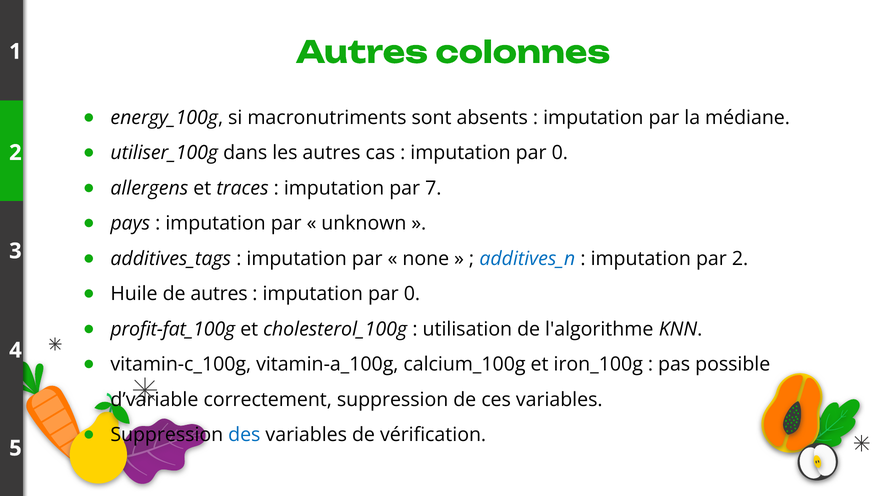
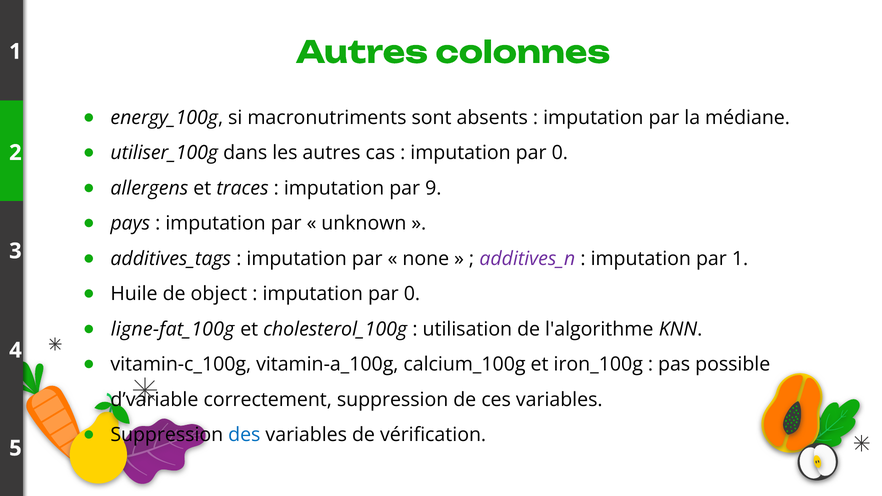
7: 7 -> 9 (433, 188)
additives_n colour: blue -> purple (527, 259)
par 2: 2 -> 1 (740, 259)
de autres: autres -> object (219, 294)
profit-fat_100g: profit-fat_100g -> ligne-fat_100g (173, 329)
